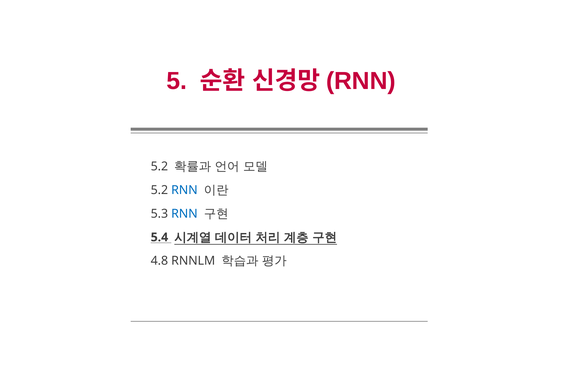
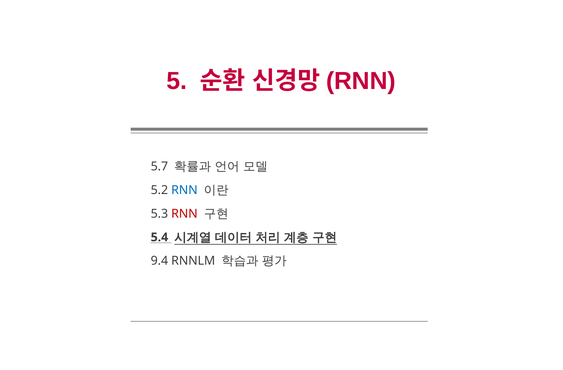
5.2: 5.2 -> 5.7 (159, 166)
RNN colour: blue -> red (184, 214)
4.8: 4.8 -> 9.4 (159, 261)
